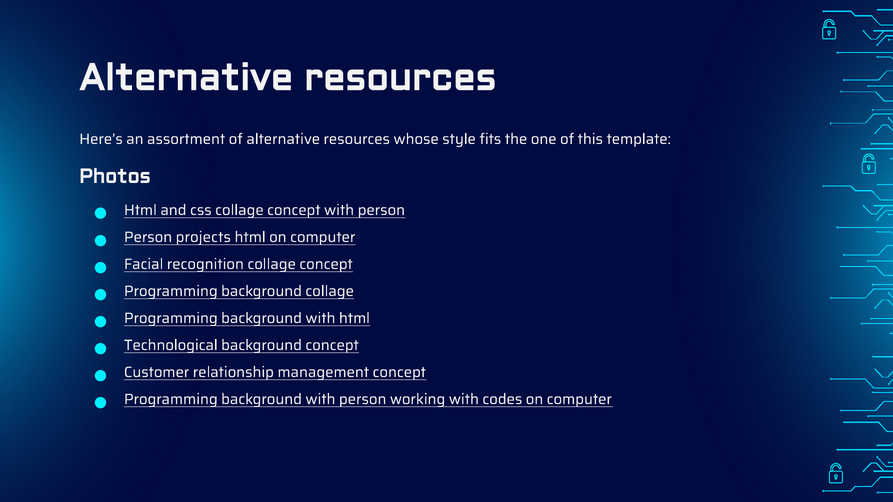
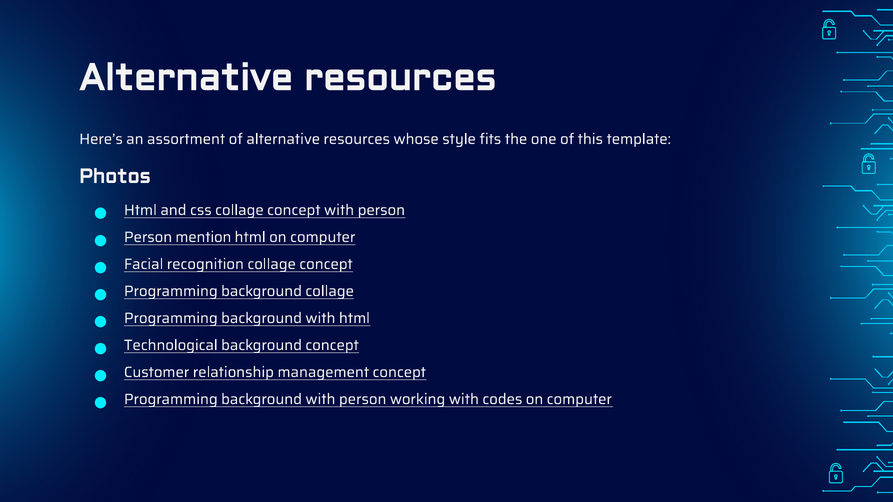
projects: projects -> mention (203, 237)
